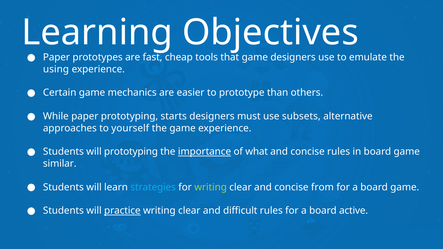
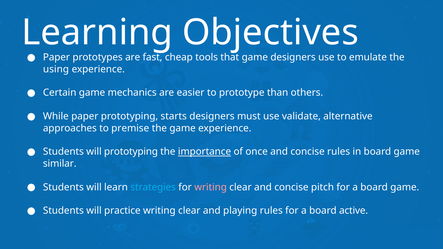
subsets: subsets -> validate (301, 116)
yourself: yourself -> premise (130, 128)
what: what -> once (257, 152)
writing colour: light green -> pink (211, 187)
from: from -> pitch (323, 187)
practice underline: present -> none (122, 211)
difficult: difficult -> playing (240, 211)
